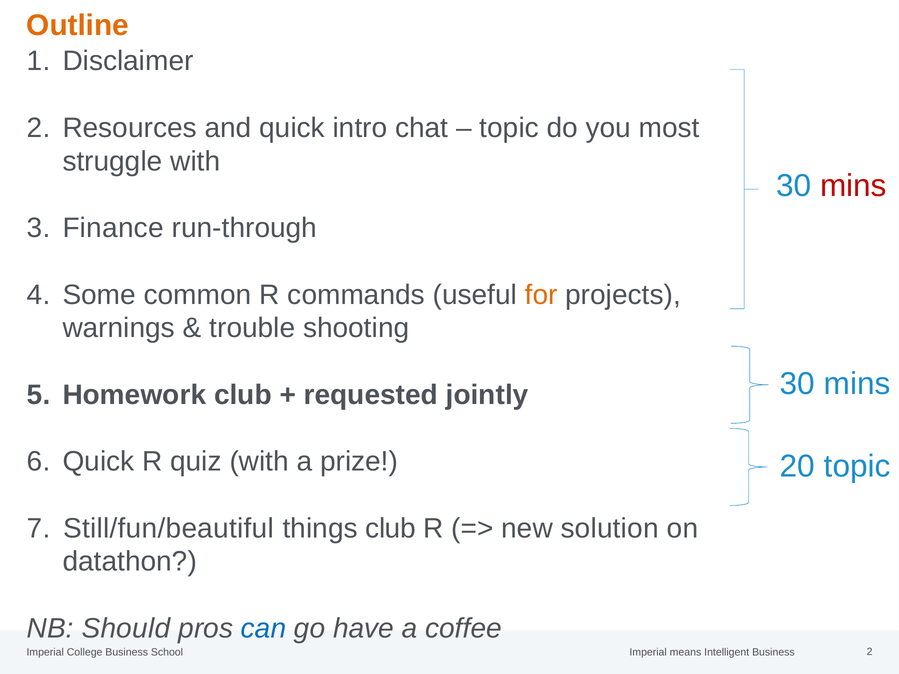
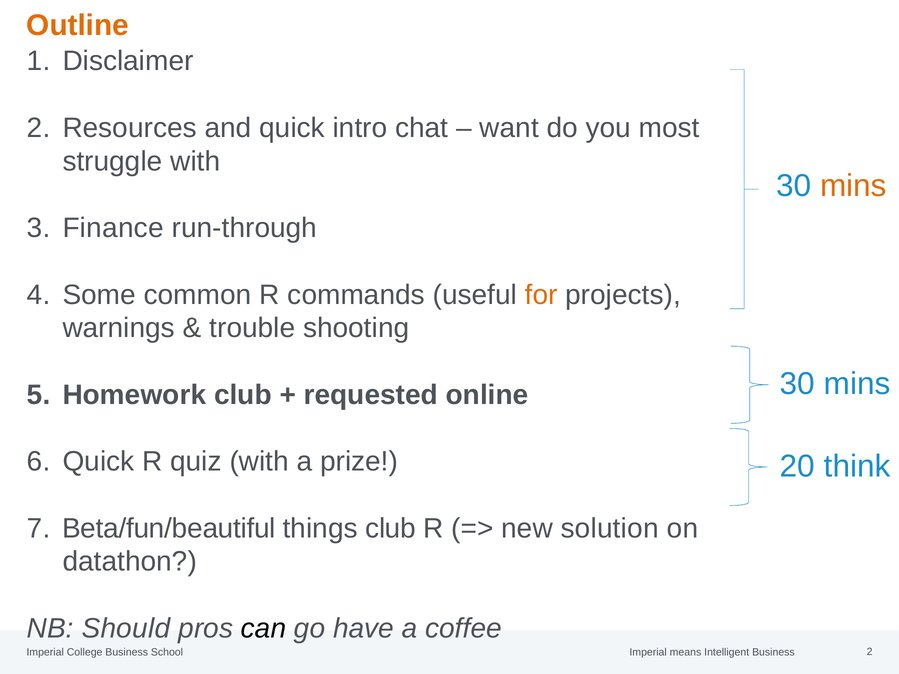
topic: topic -> want (509, 128)
mins colour: red -> orange (853, 186)
jointly: jointly -> online (487, 395)
20 topic: topic -> think (857, 467)
Still/fun/beautiful: Still/fun/beautiful -> Beta/fun/beautiful (169, 528)
can colour: blue -> black (264, 628)
